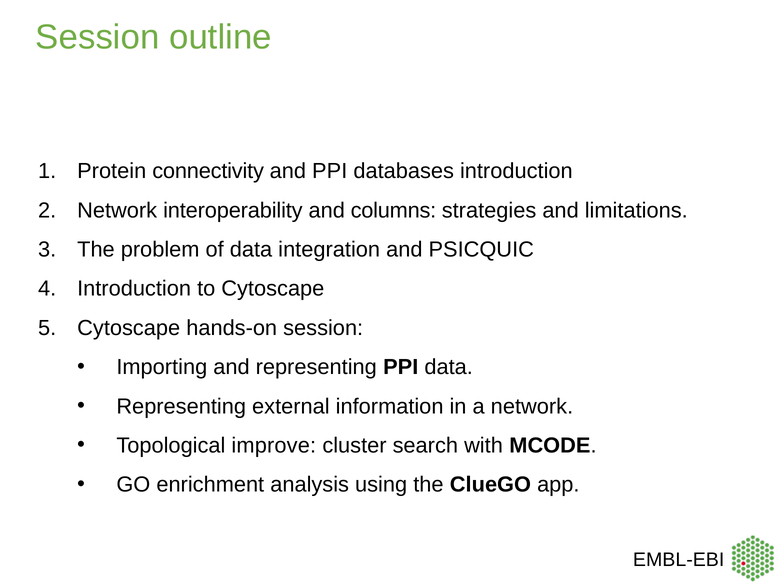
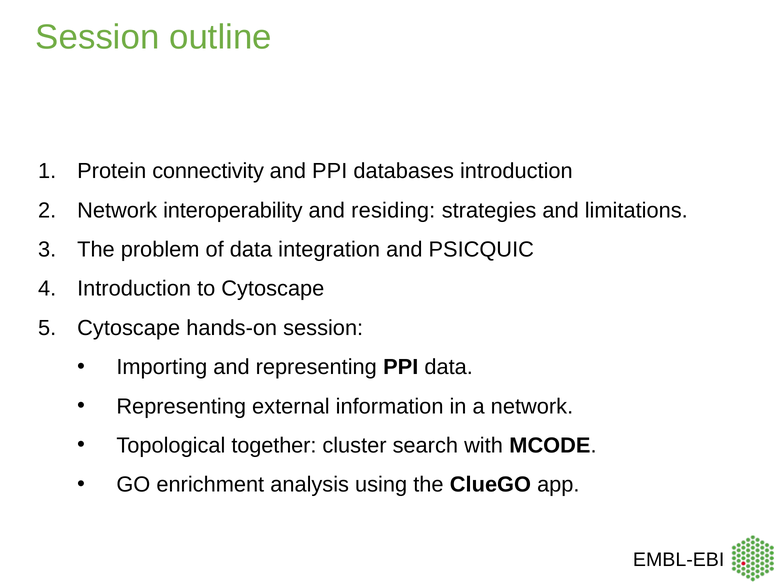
columns: columns -> residing (393, 210)
improve: improve -> together (274, 446)
